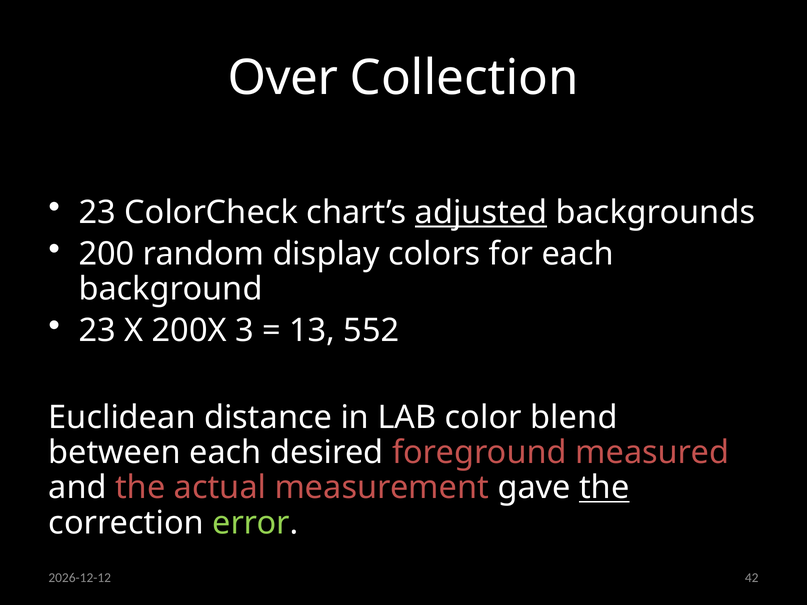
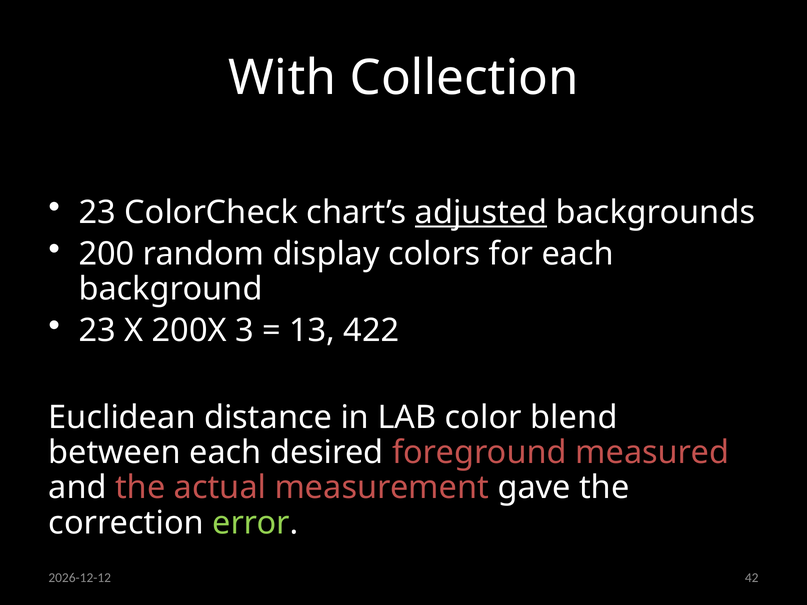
Over: Over -> With (282, 78)
552: 552 -> 422 (371, 331)
the underline: present -> none (604, 488)
